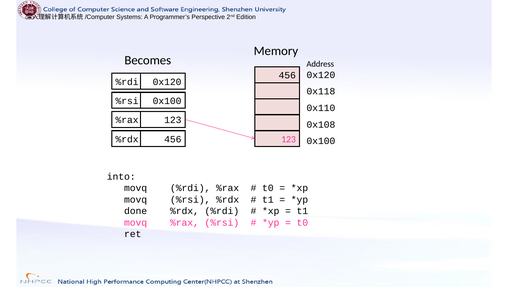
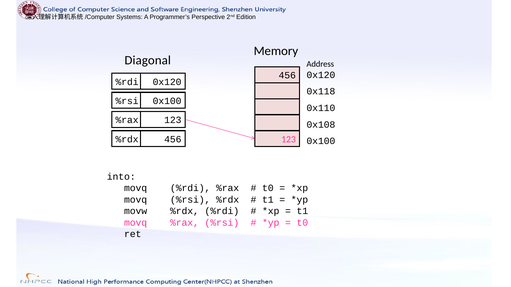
Becomes: Becomes -> Diagonal (148, 60)
done: done -> movw (136, 211)
